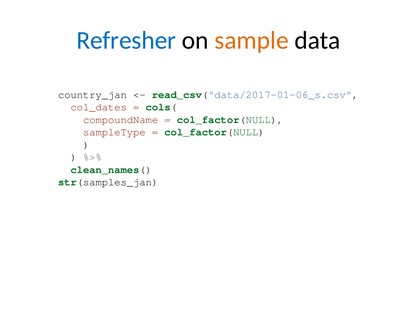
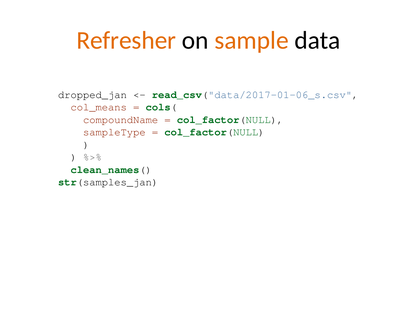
Refresher colour: blue -> orange (126, 40)
country_jan: country_jan -> dropped_jan (92, 95)
col_dates: col_dates -> col_means (99, 107)
